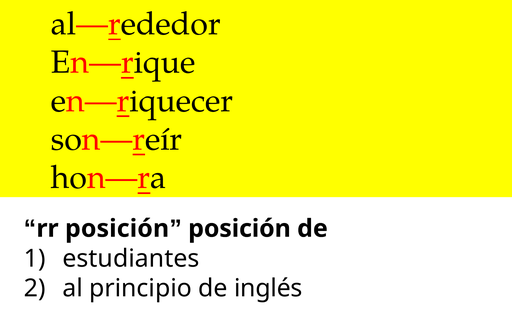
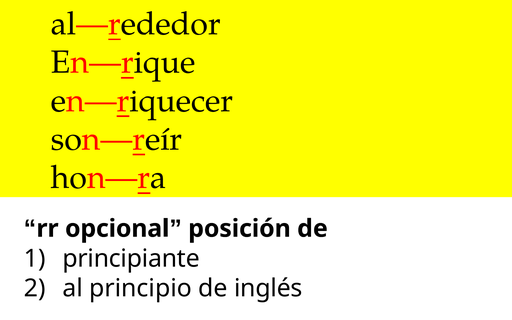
rr posición: posición -> opcional (117, 229)
estudiantes: estudiantes -> principiante (131, 258)
